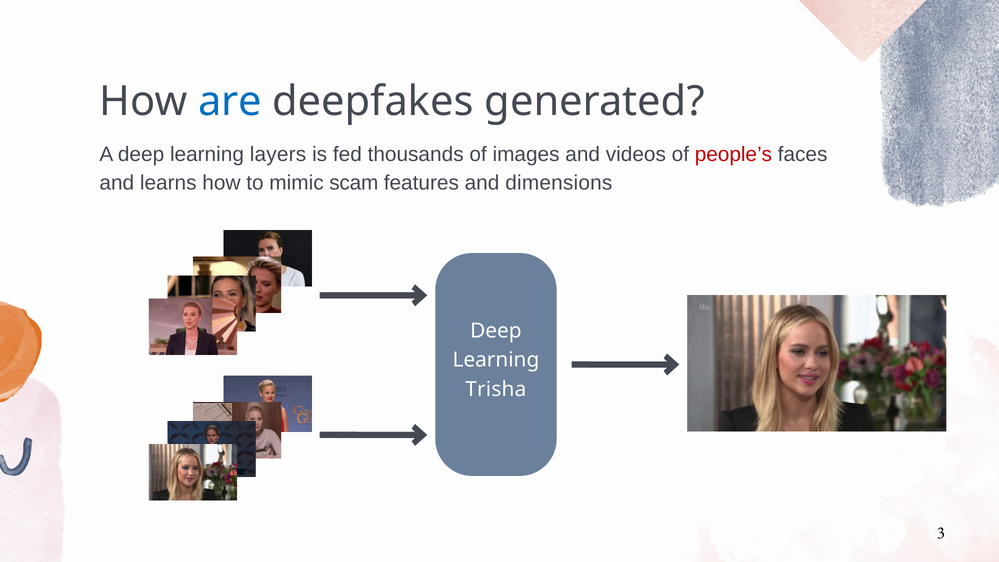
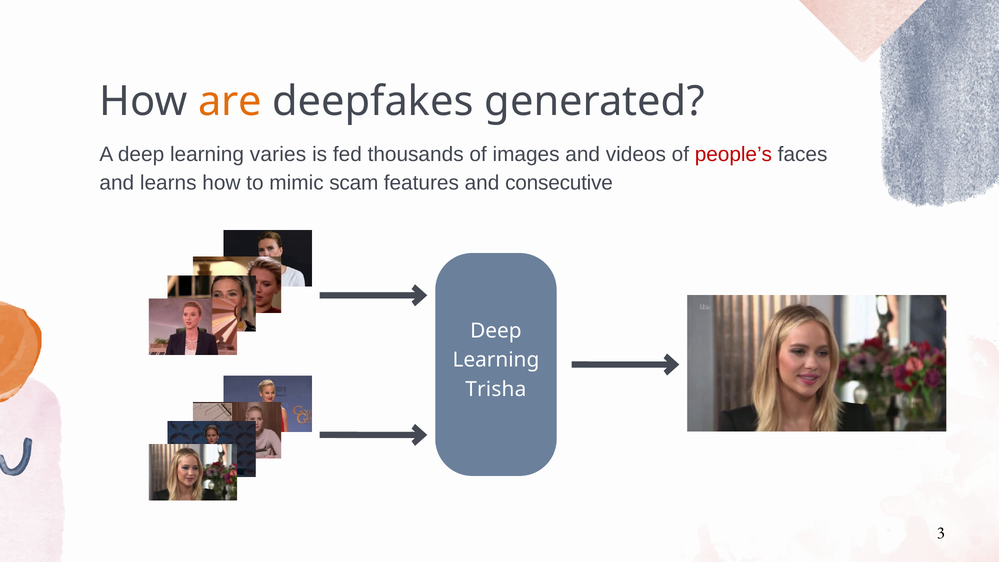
are colour: blue -> orange (230, 101)
layers: layers -> varies (278, 154)
dimensions: dimensions -> consecutive (559, 183)
